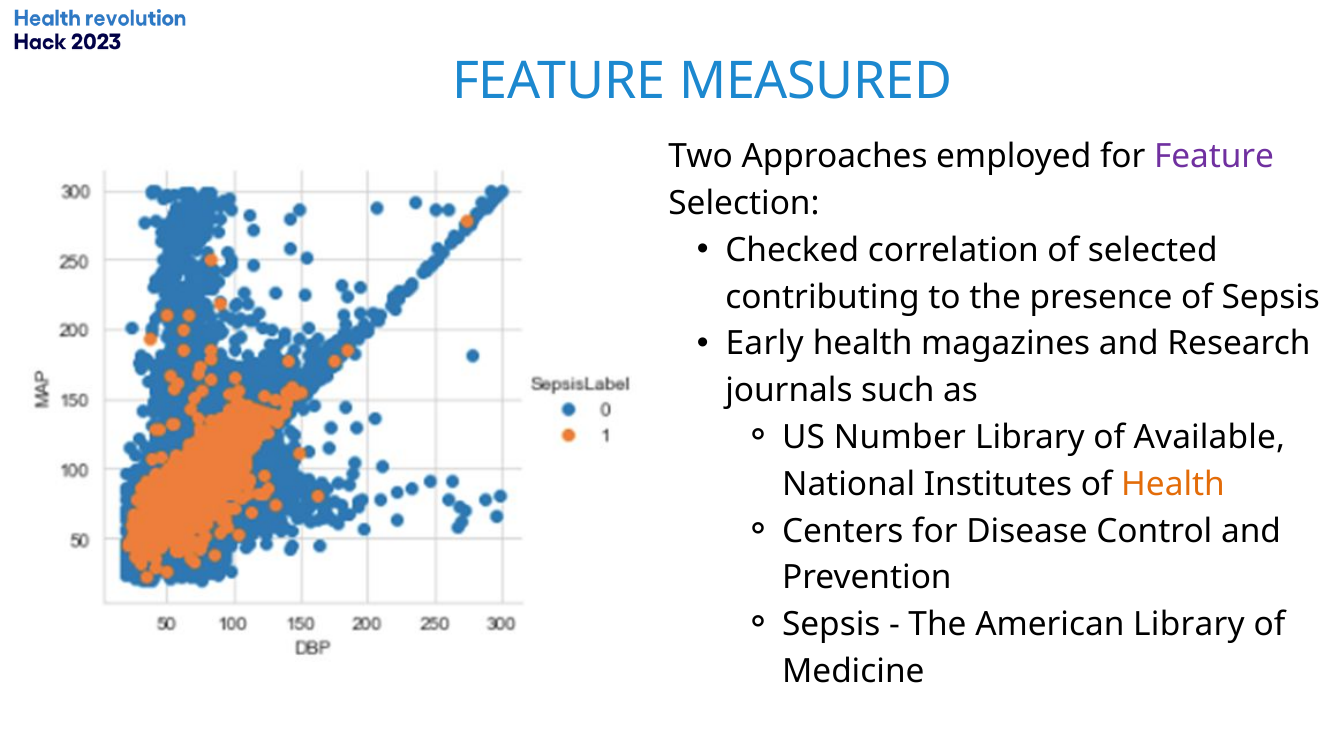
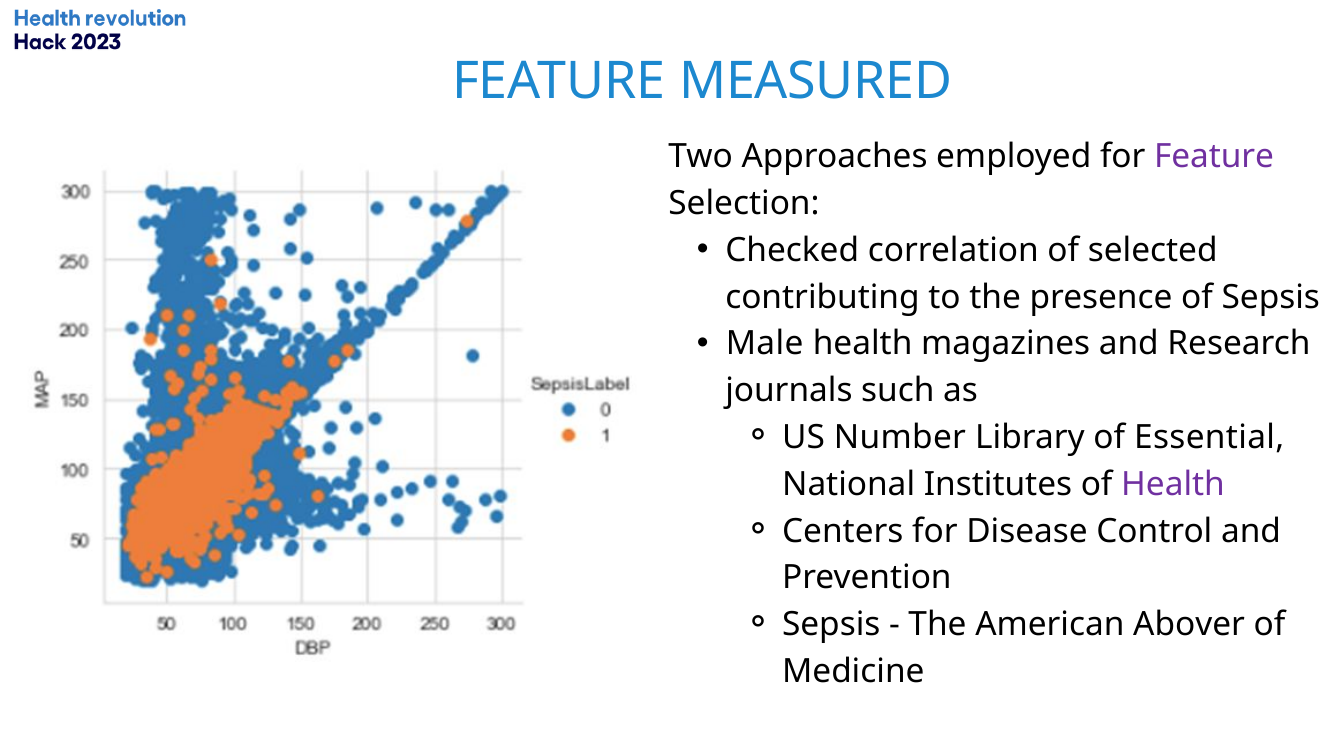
Early: Early -> Male (765, 344)
Available: Available -> Essential (1209, 438)
Health colour: orange -> purple (1173, 484)
American Library: Library -> Abover (1189, 625)
